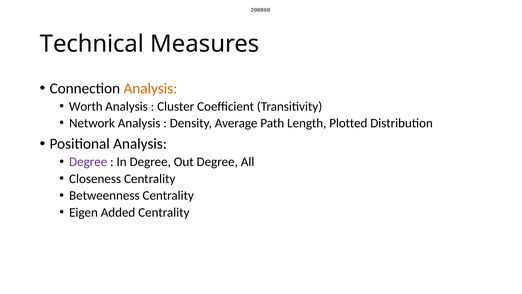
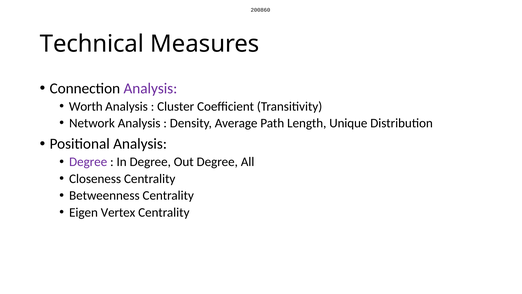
Analysis colour: orange -> purple (150, 88)
Plotted: Plotted -> Unique (348, 123)
Added: Added -> Vertex (118, 212)
